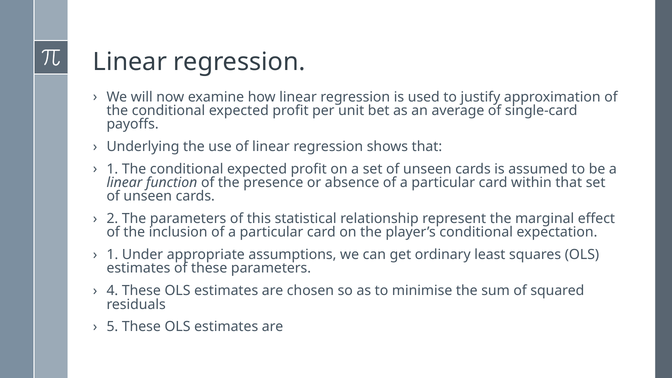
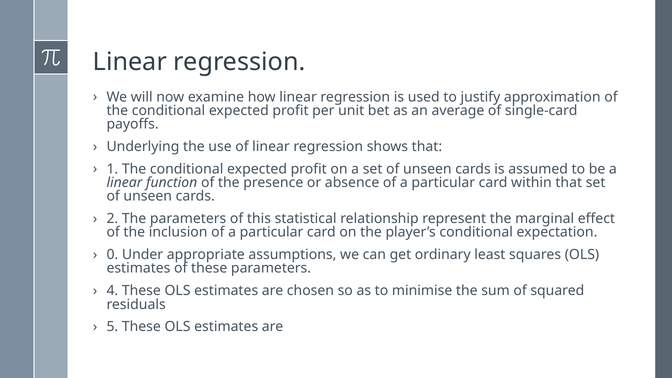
1: 1 -> 0 (112, 255)
